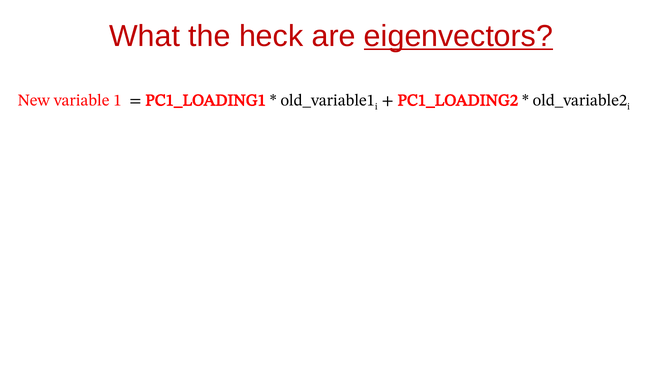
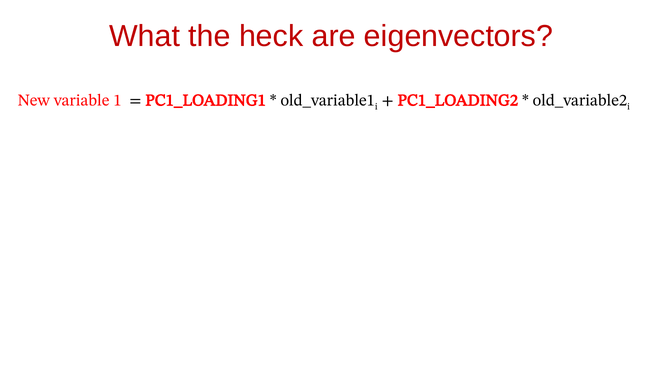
eigenvectors underline: present -> none (459, 36)
